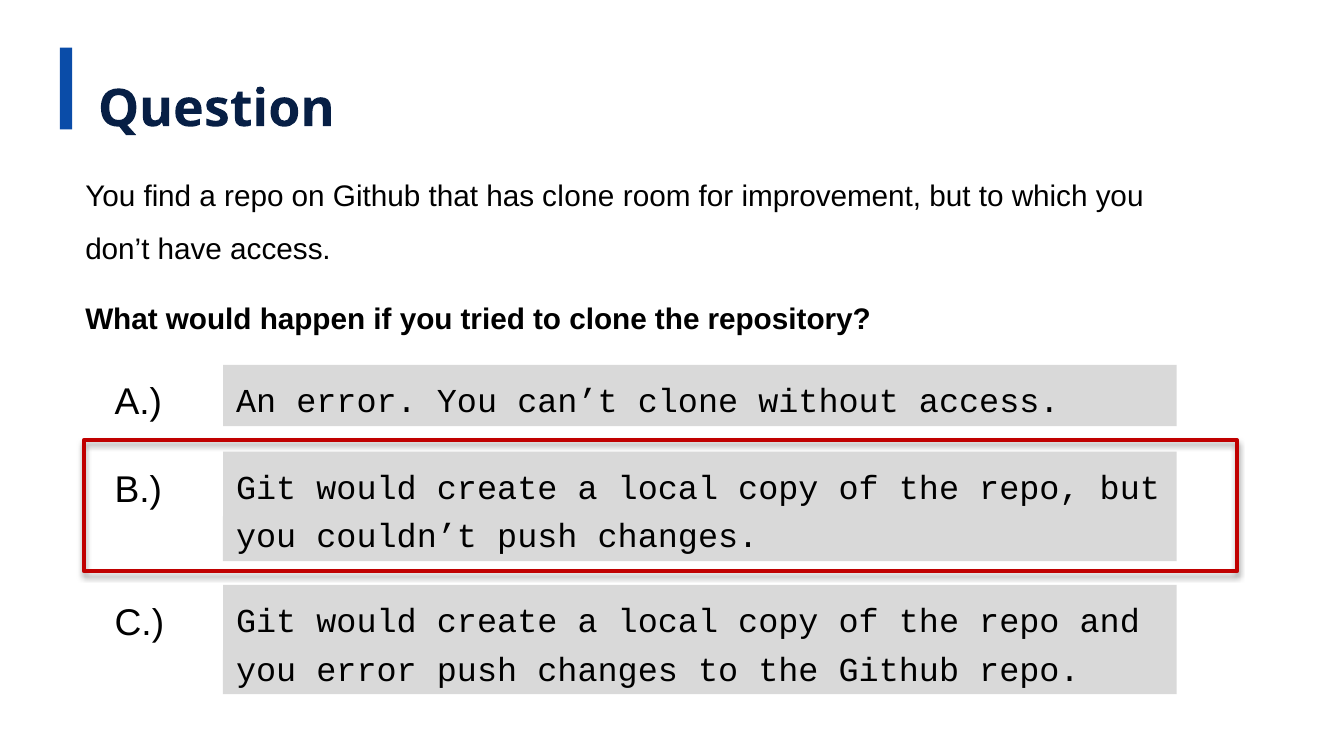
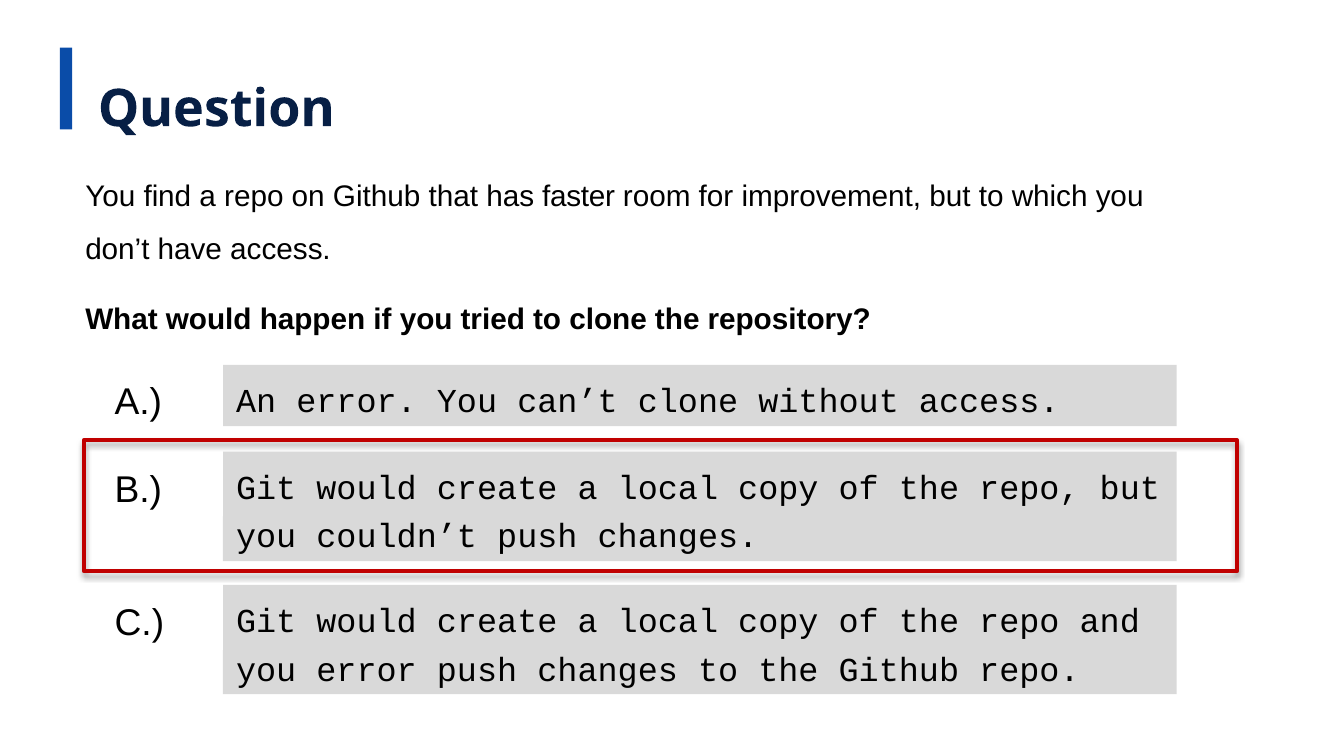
has clone: clone -> faster (579, 197)
